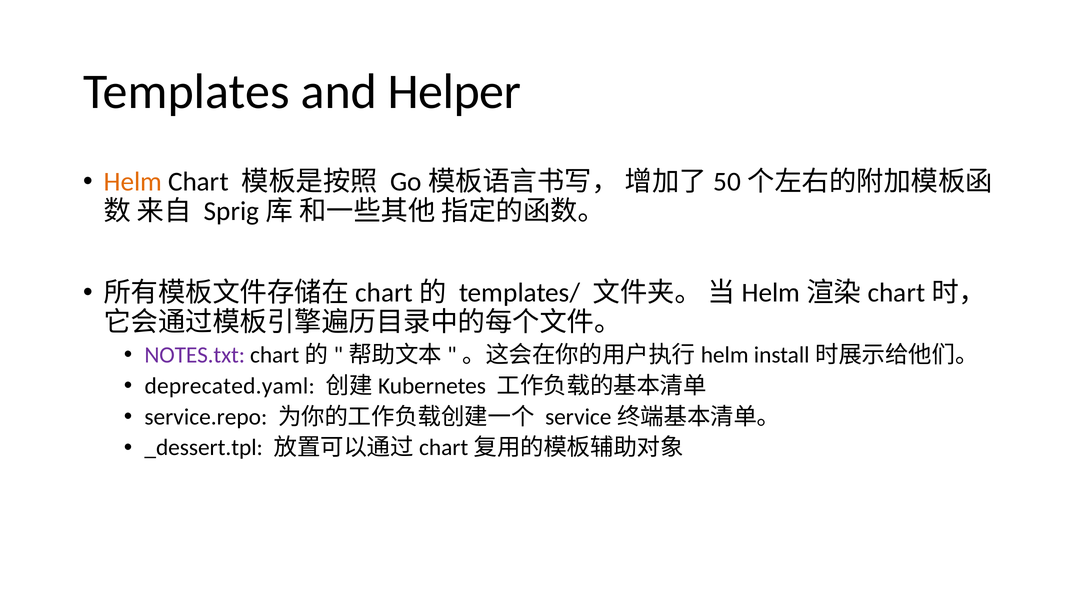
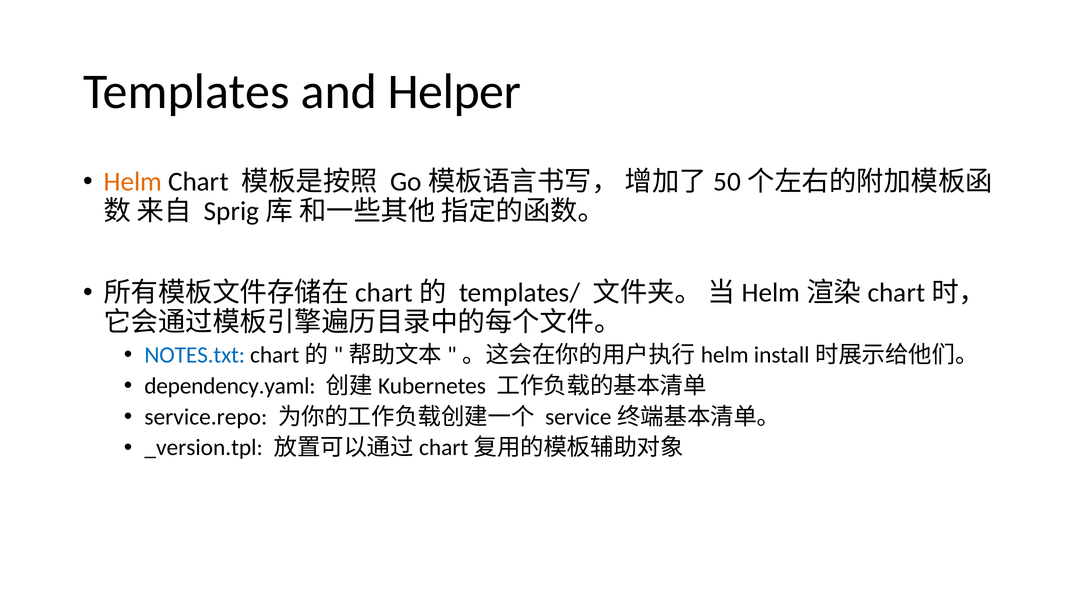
NOTES.txt colour: purple -> blue (195, 355)
deprecated.yaml: deprecated.yaml -> dependency.yaml (230, 386)
_dessert.tpl: _dessert.tpl -> _version.tpl (204, 448)
